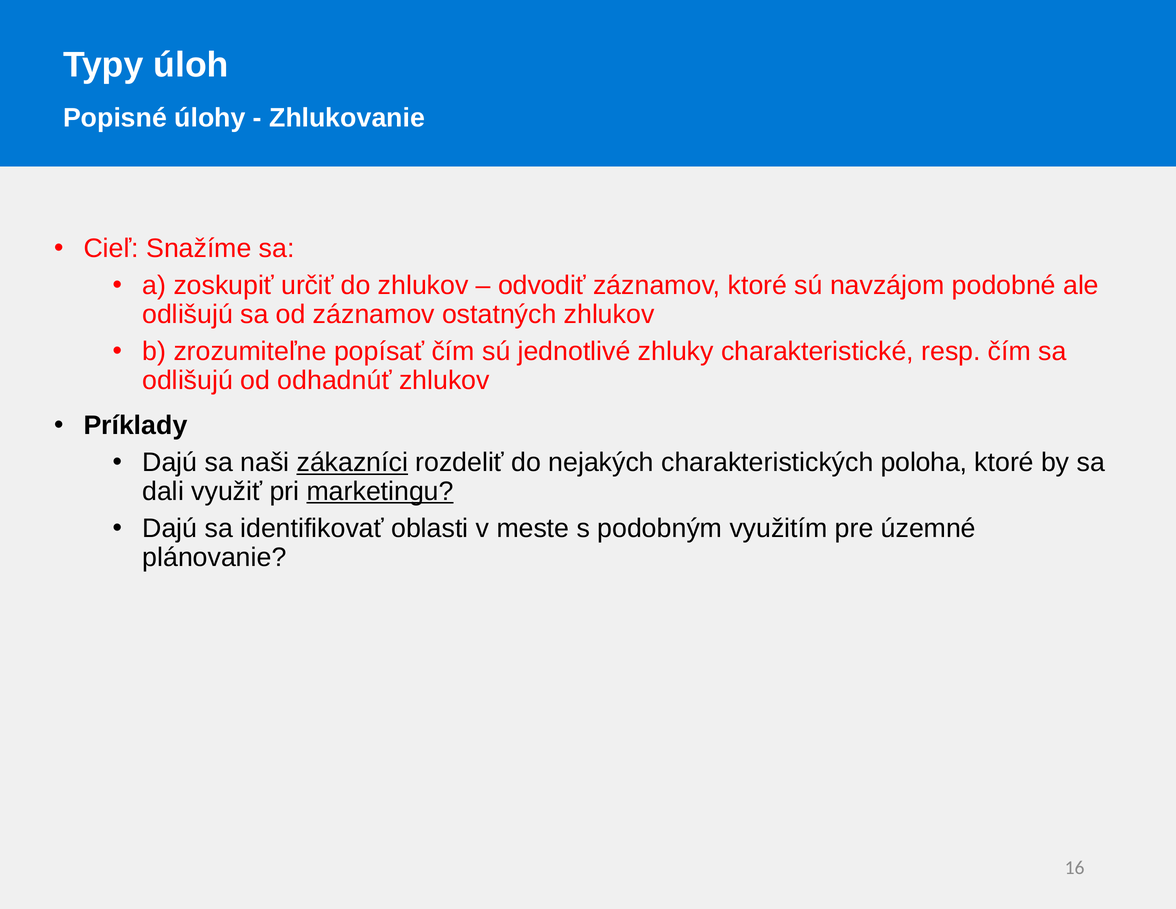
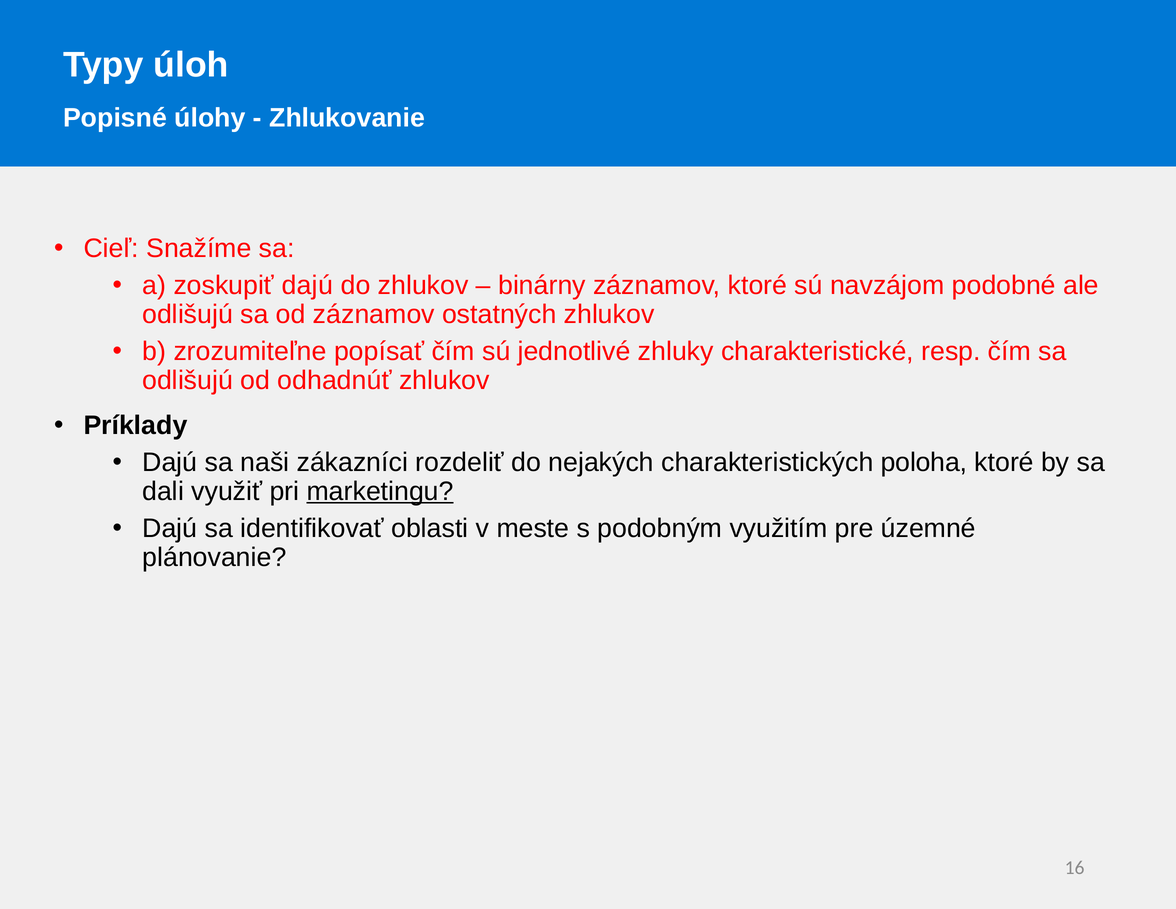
zoskupiť určiť: určiť -> dajú (307, 285)
odvodiť: odvodiť -> binárny (542, 285)
zákazníci underline: present -> none (352, 462)
